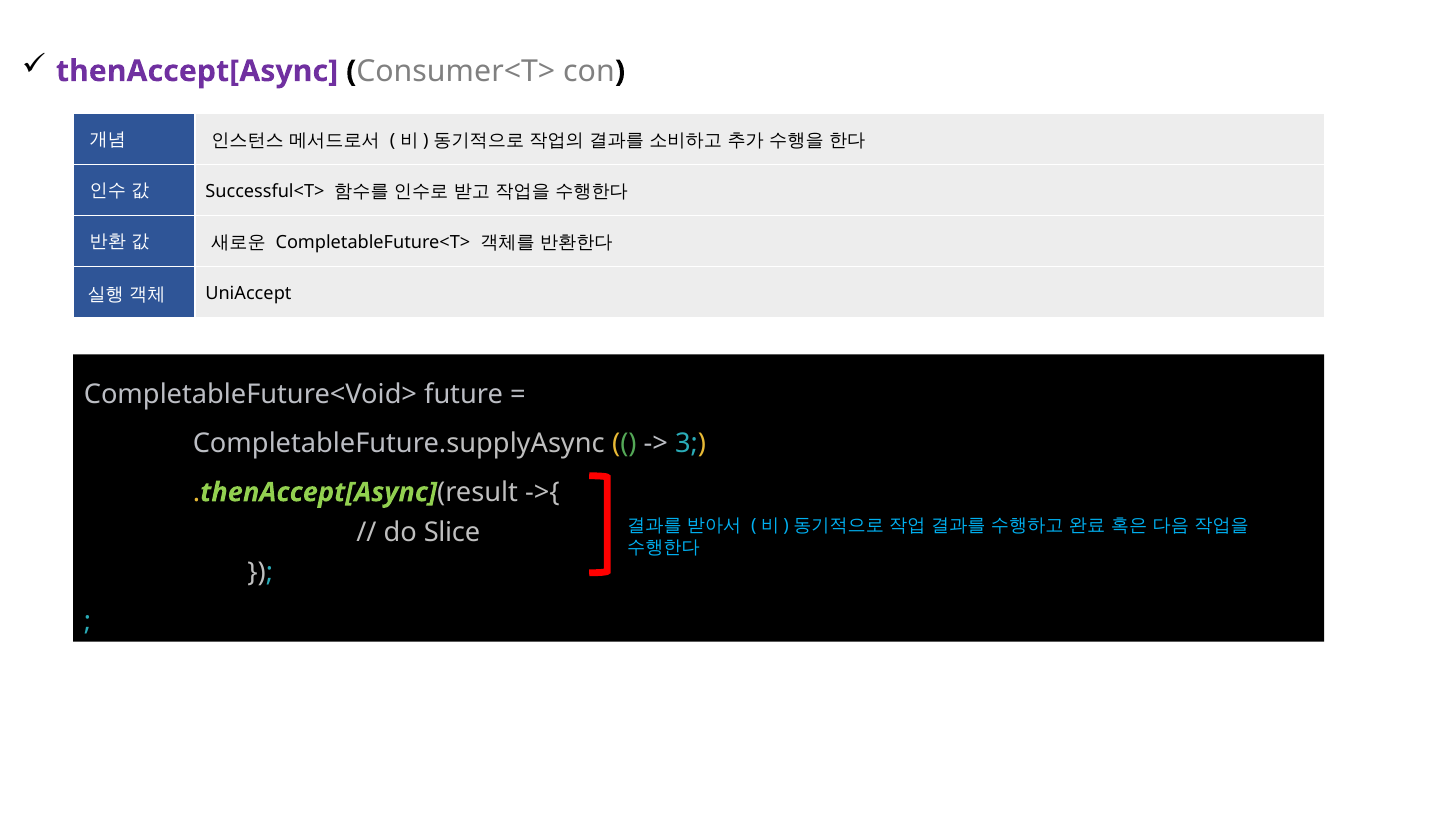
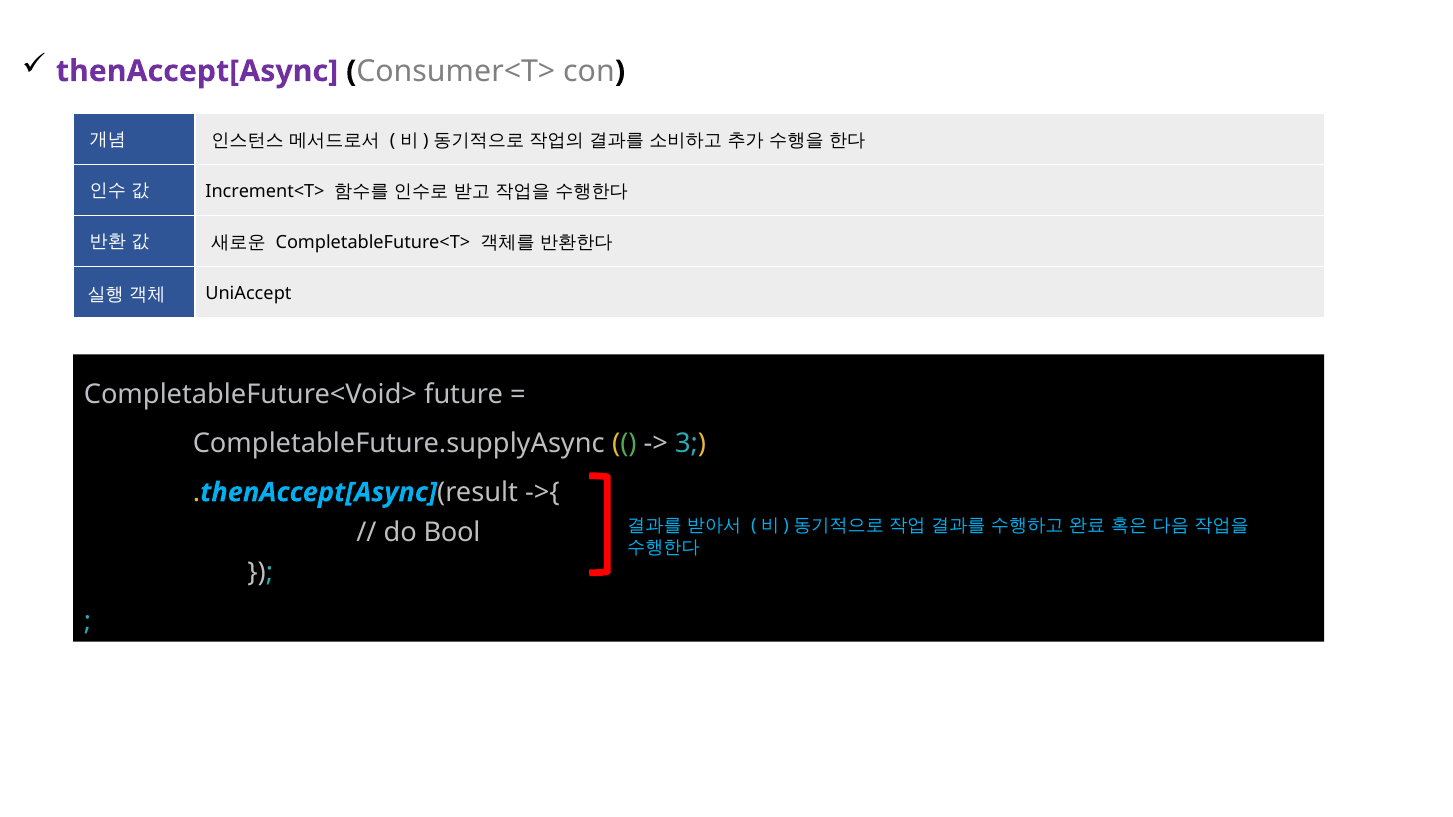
Successful<T>: Successful<T> -> Increment<T> (265, 192)
thenAccept[Async colour: light green -> light blue (319, 493)
Slice: Slice -> Bool (452, 533)
